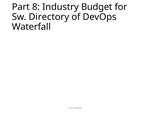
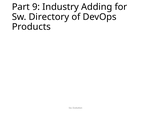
8: 8 -> 9 (36, 7)
Budget: Budget -> Adding (97, 7)
Waterfall: Waterfall -> Products (31, 27)
